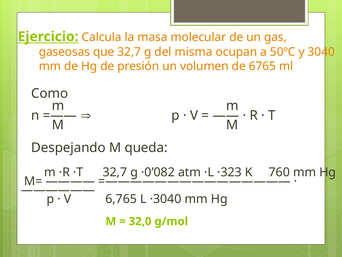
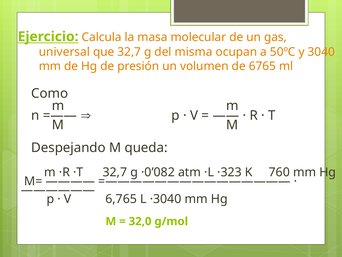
gaseosas: gaseosas -> universal (64, 52)
